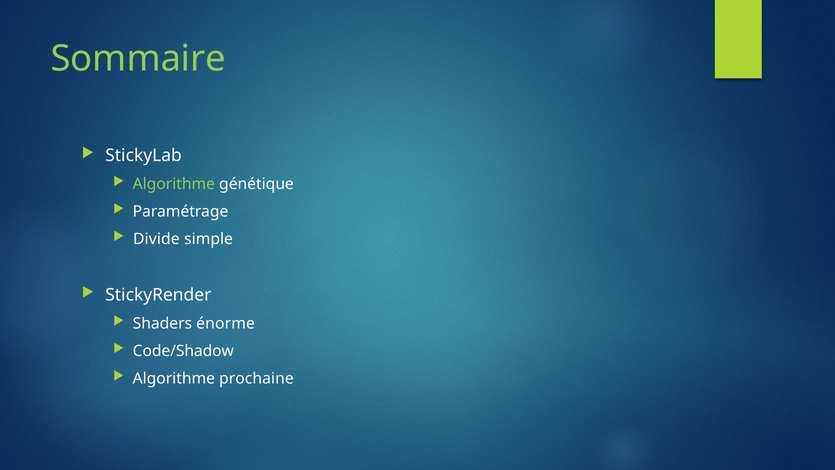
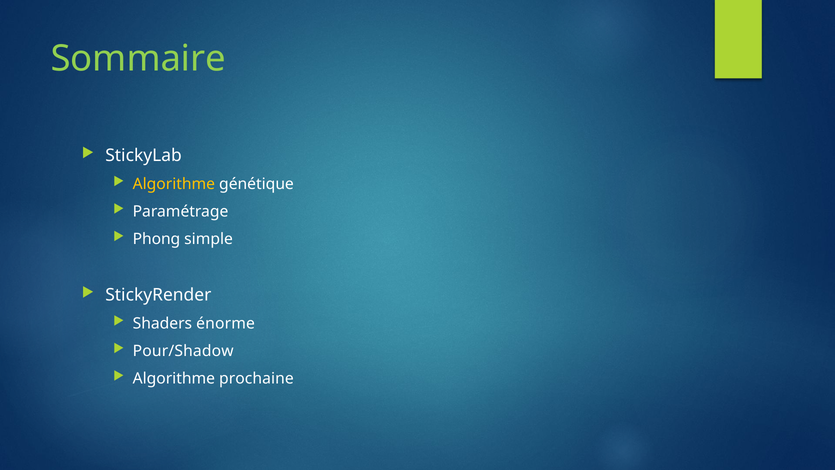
Algorithme colour: light green -> yellow (174, 184)
Divide: Divide -> Phong (156, 239)
Code/Shadow: Code/Shadow -> Pour/Shadow (183, 351)
